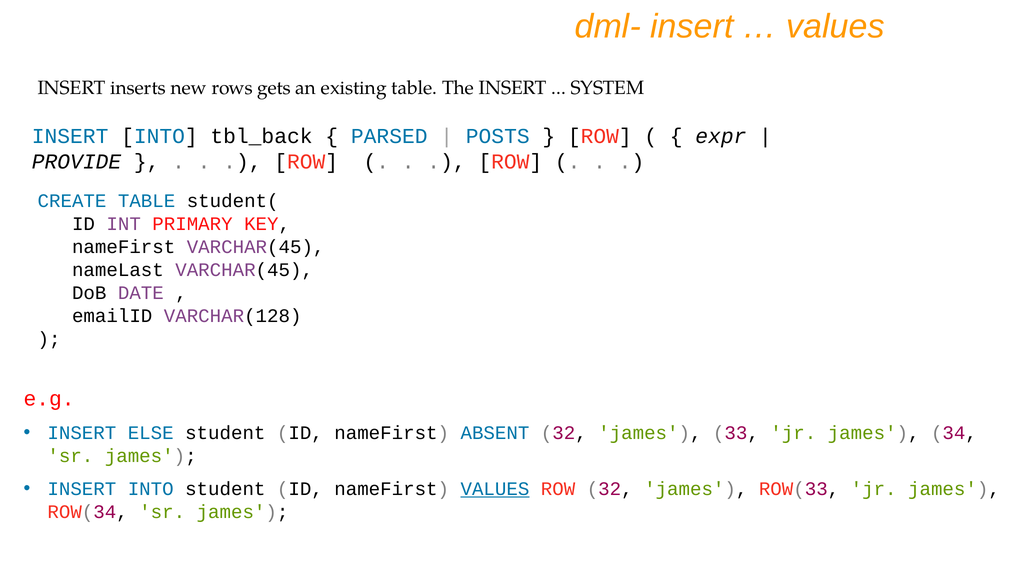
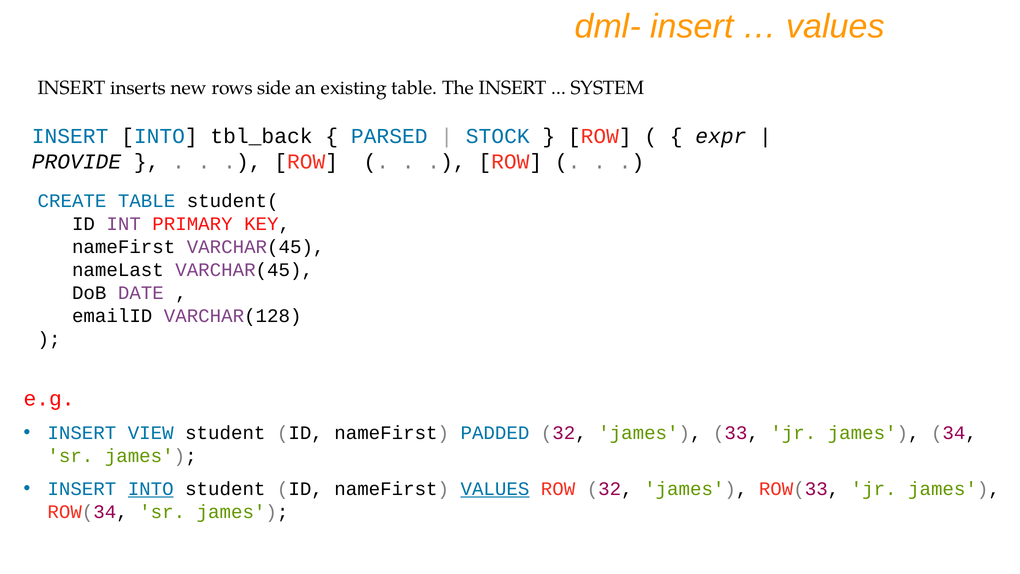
gets: gets -> side (274, 88)
POSTS: POSTS -> STOCK (498, 136)
ELSE: ELSE -> VIEW (151, 433)
ABSENT: ABSENT -> PADDED (495, 433)
INTO underline: none -> present (151, 489)
